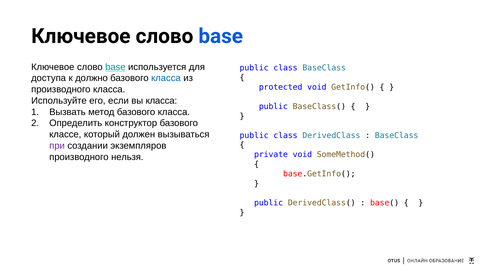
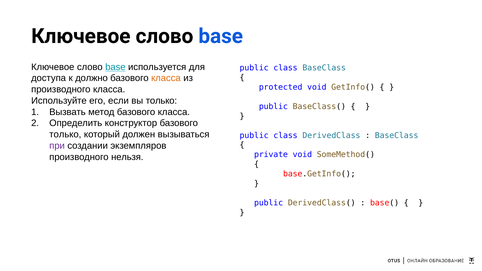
класса colour: blue -> orange (166, 78)
вы класса: класса -> только (161, 101)
классе: классе -> только (65, 135)
